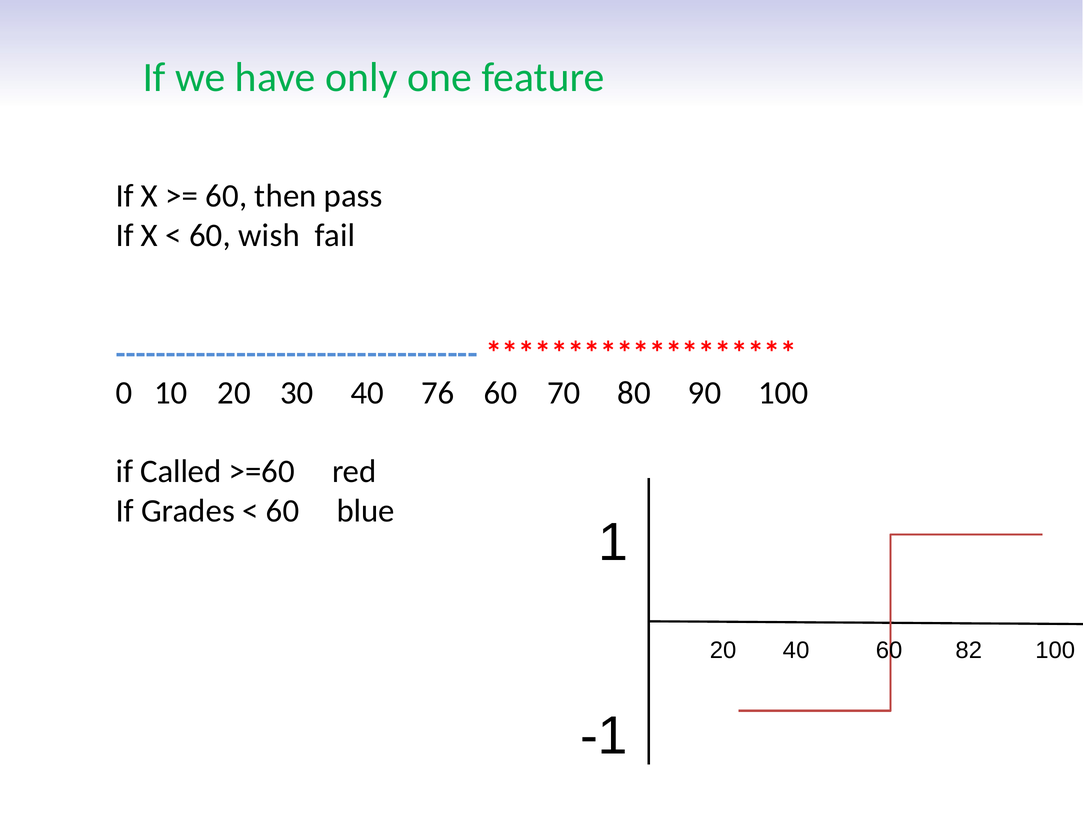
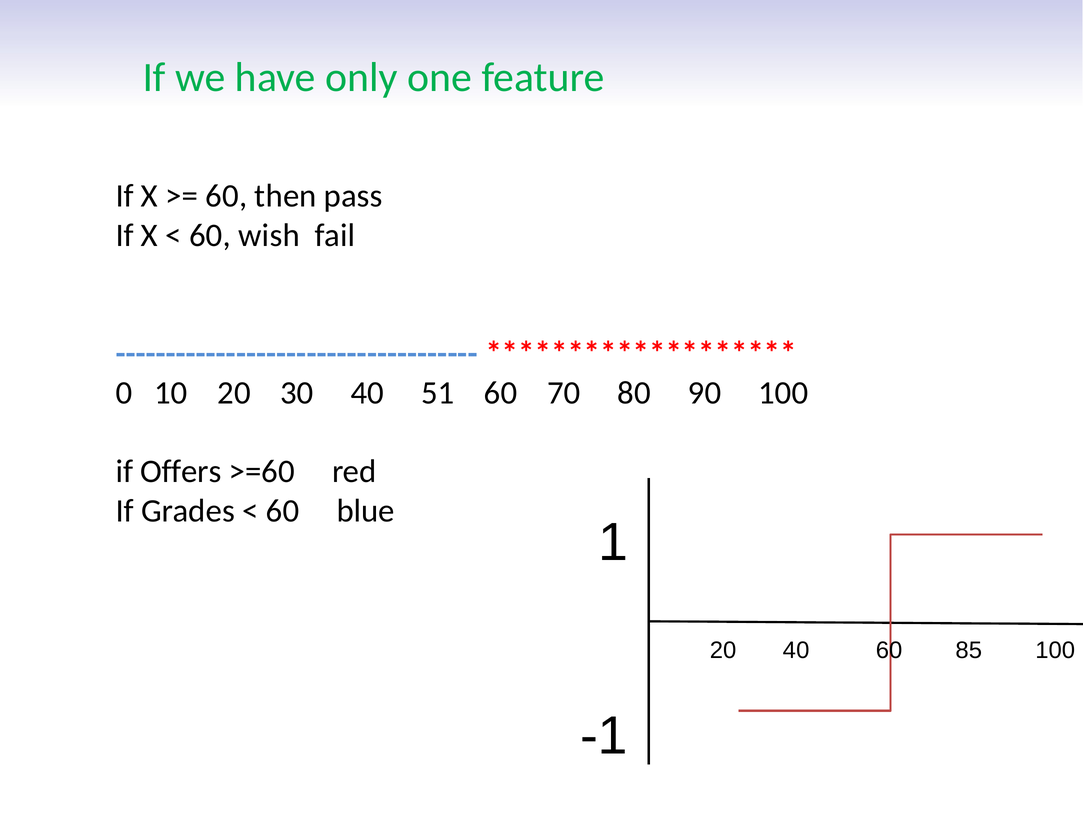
76: 76 -> 51 (438, 393)
Called: Called -> Offers (181, 472)
82: 82 -> 85 (969, 651)
